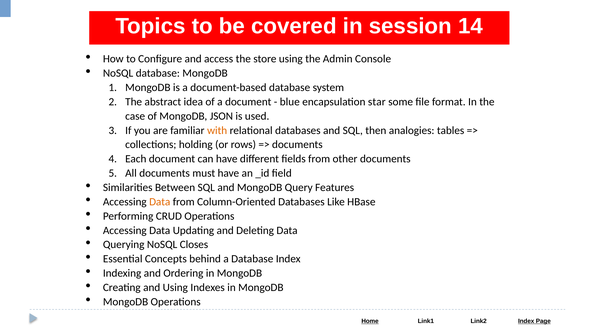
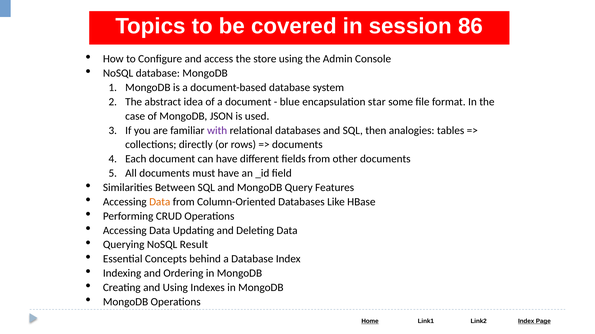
14: 14 -> 86 (470, 26)
with colour: orange -> purple (217, 131)
holding: holding -> directly (196, 145)
Closes: Closes -> Result (194, 245)
